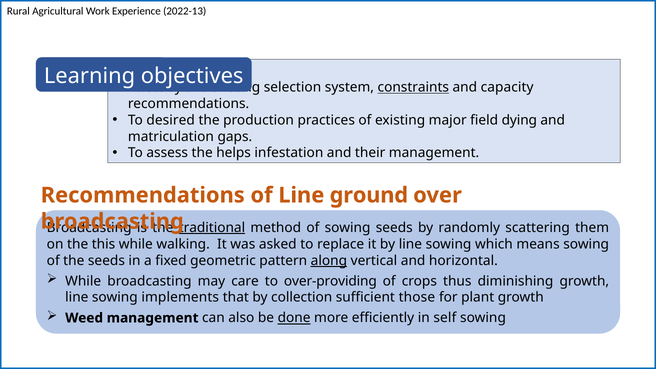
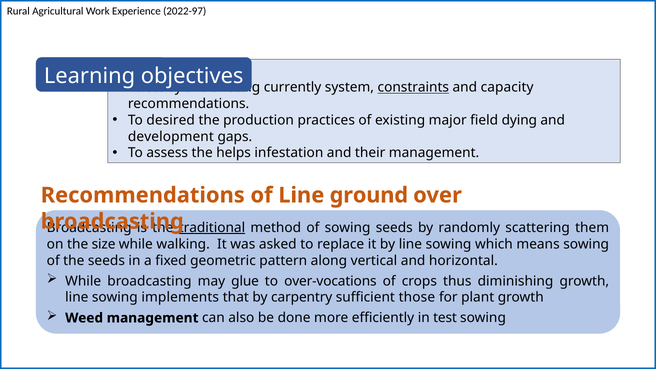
2022-13: 2022-13 -> 2022-97 (185, 11)
selection: selection -> currently (293, 87)
matriculation: matriculation -> development (171, 137)
this: this -> size (104, 244)
along underline: present -> none (329, 261)
care: care -> glue (245, 281)
over-providing: over-providing -> over-vocations (330, 281)
collection: collection -> carpentry (302, 297)
done underline: present -> none (294, 318)
self: self -> test (445, 318)
